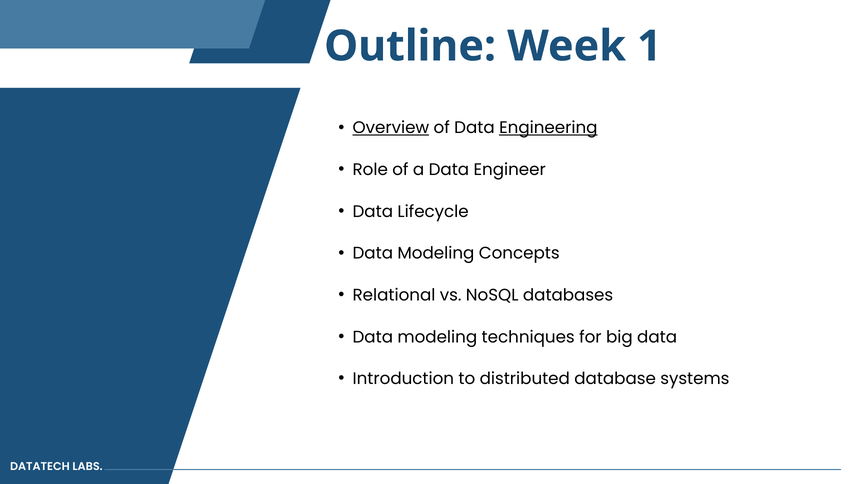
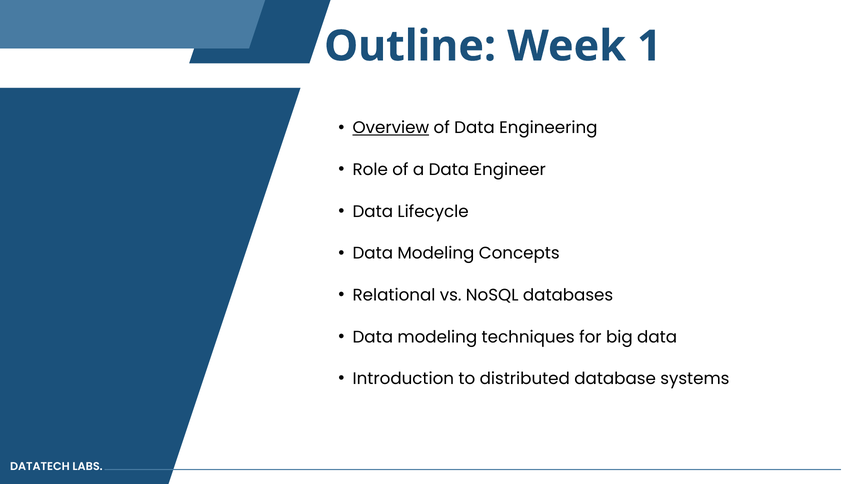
Engineering underline: present -> none (548, 128)
